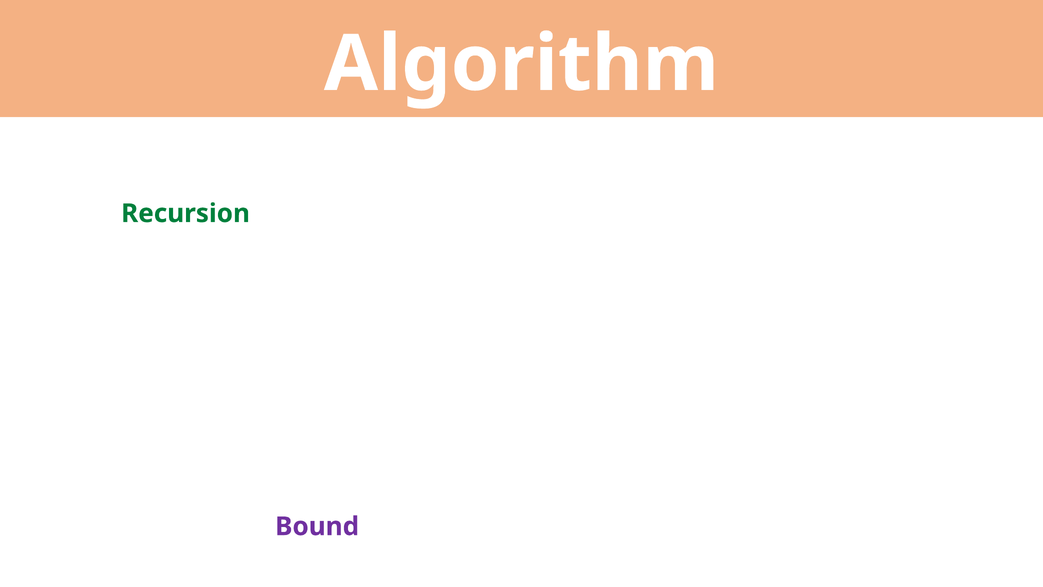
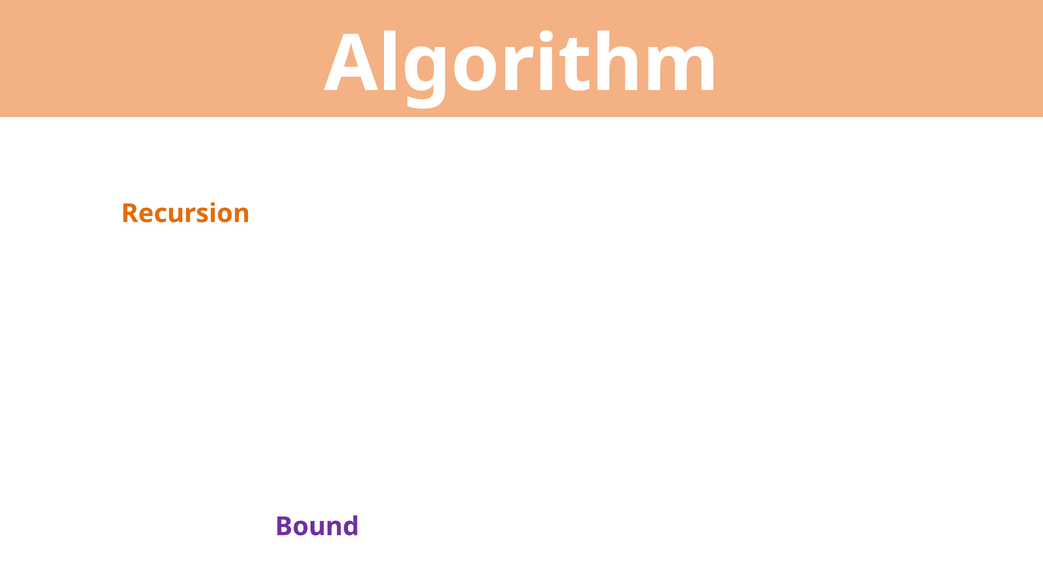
Recursion colour: green -> orange (186, 213)
